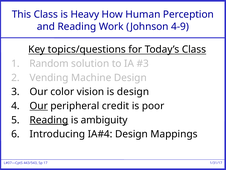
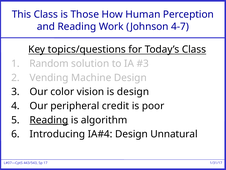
Heavy: Heavy -> Those (85, 14)
4-9: 4-9 -> 4-7 (180, 27)
Our underline: present -> none (39, 106)
ambiguity: ambiguity -> algorithm (104, 120)
Mappings: Mappings -> Unnatural (174, 134)
